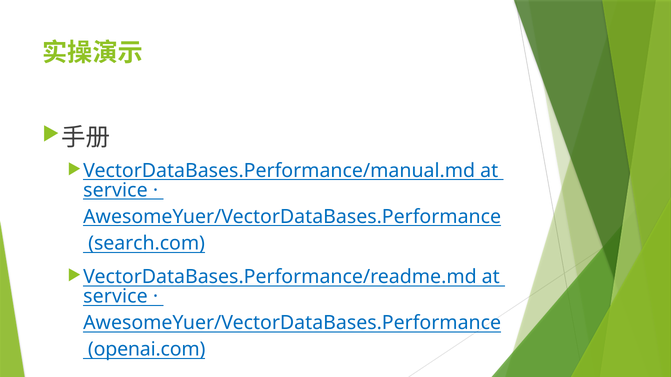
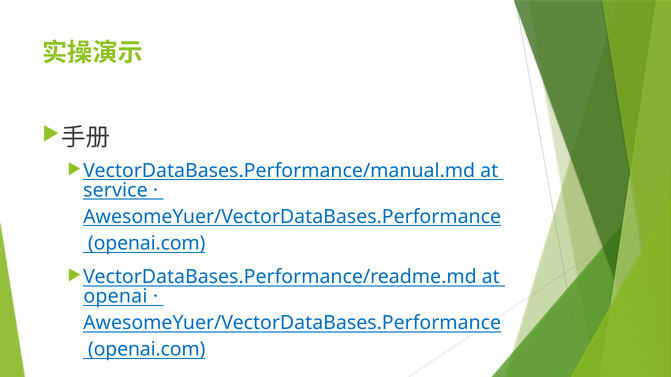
search.com: search.com -> openai.com (147, 244)
service: service -> openai (115, 297)
